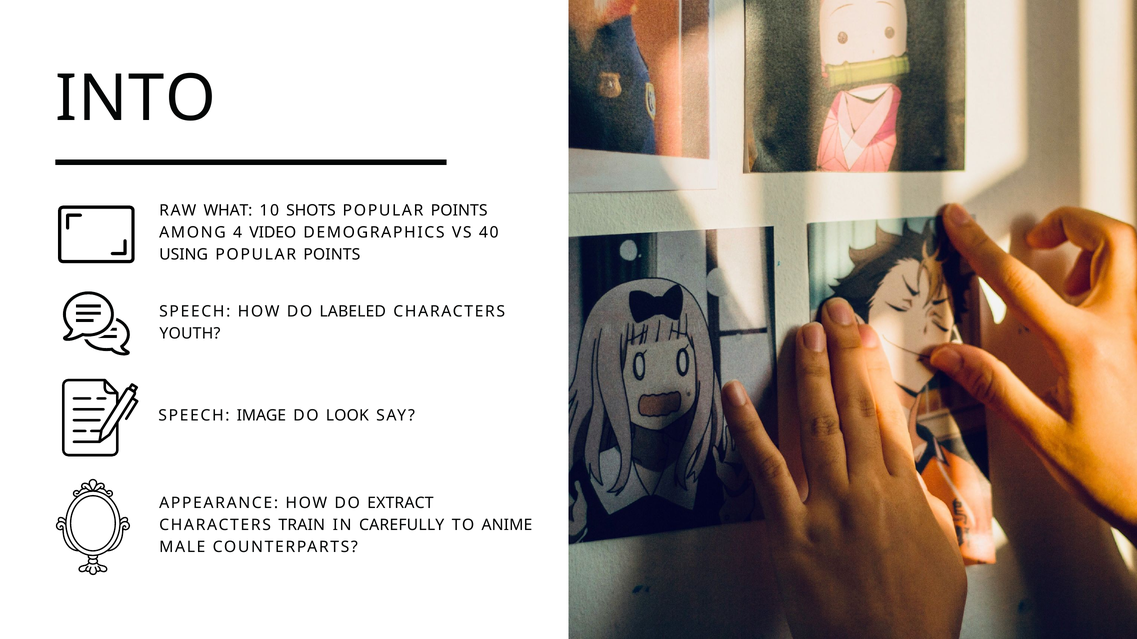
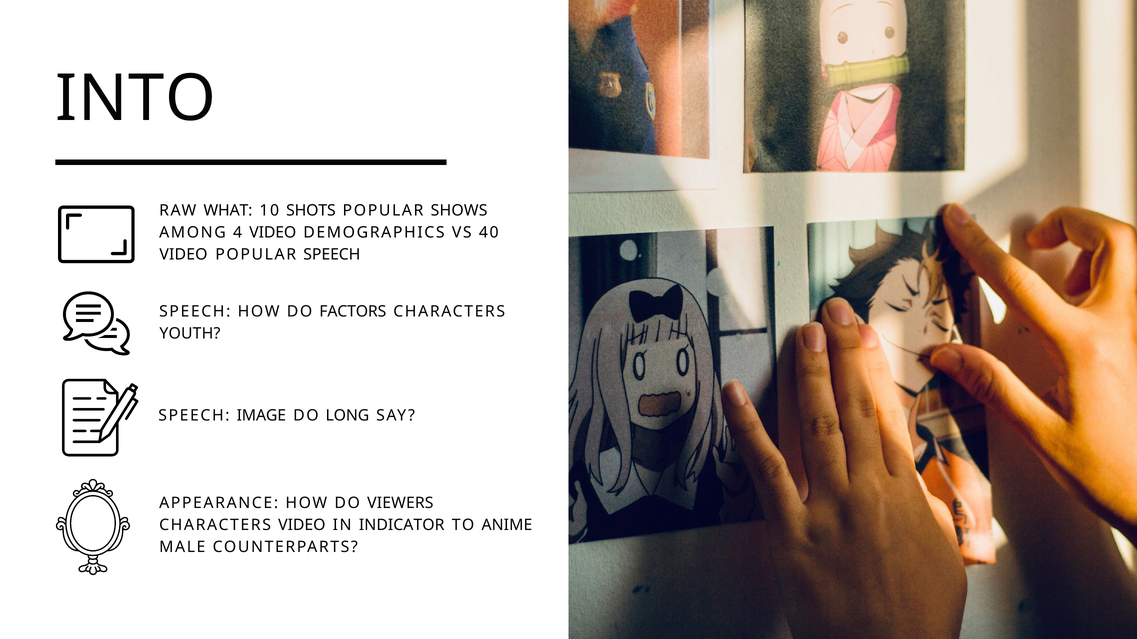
POINTS: POINTS -> SHOWS (459, 211)
USING: USING -> VIDEO (184, 255)
POINTS: POINTS -> SPEECH (332, 255)
LABELED: LABELED -> FACTORS (353, 312)
LOOK: LOOK -> LONG (347, 416)
EXTRACT: EXTRACT -> VIEWERS (400, 503)
CHARACTERS TRAIN: TRAIN -> VIDEO (302, 525)
CAREFULLY: CAREFULLY -> INDICATOR (402, 525)
